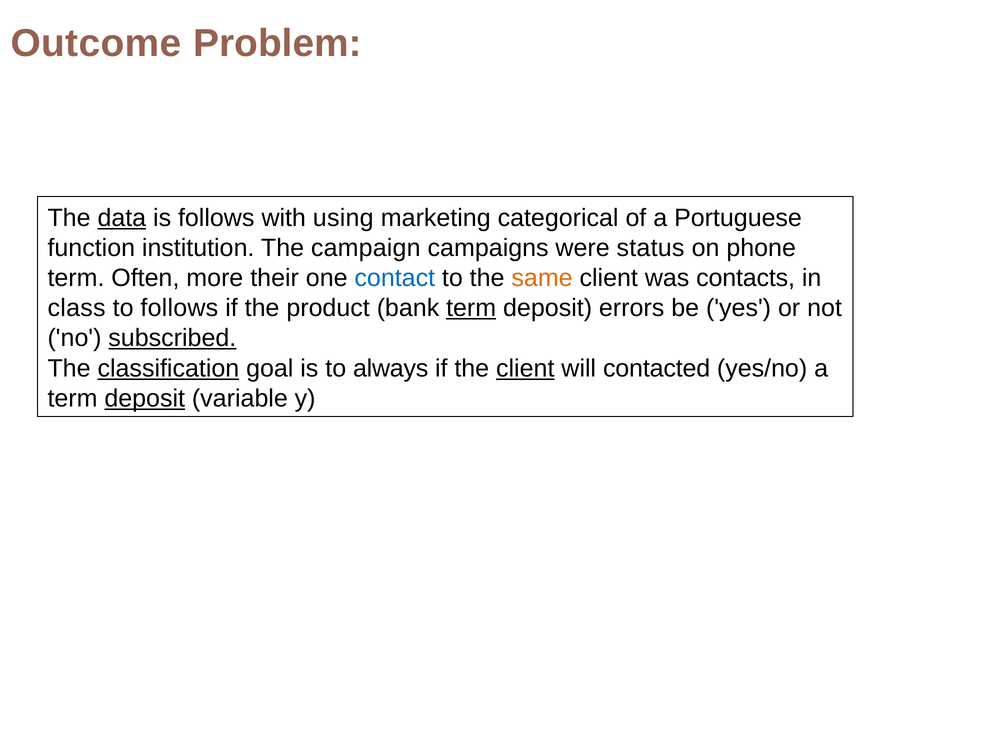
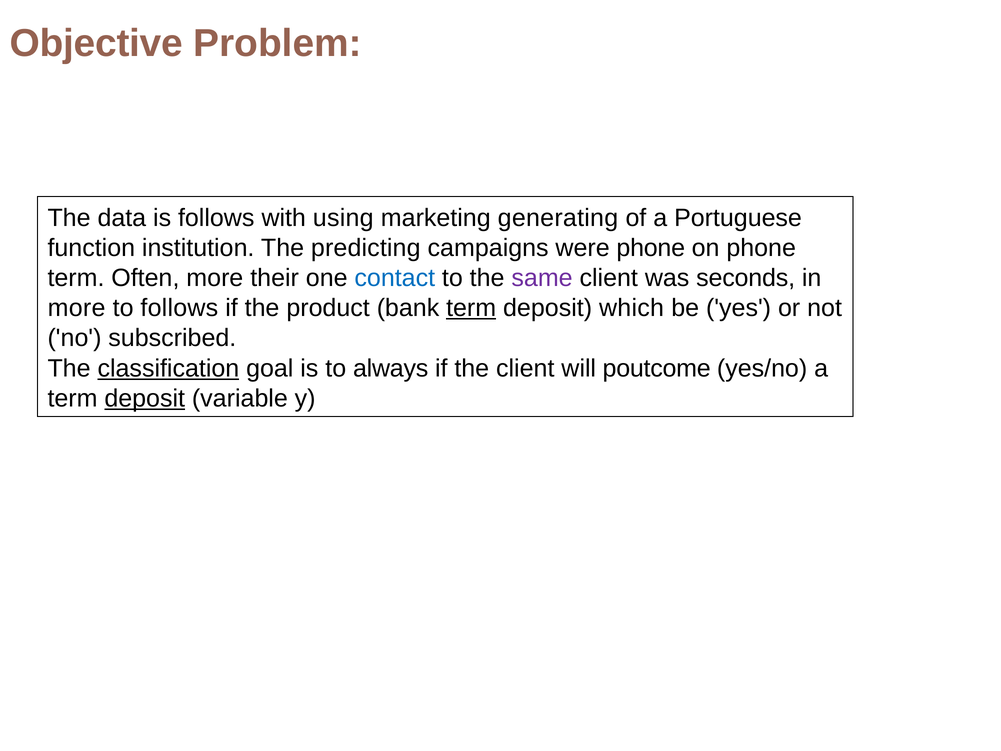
Outcome: Outcome -> Objective (96, 43)
data underline: present -> none (122, 218)
categorical: categorical -> generating (558, 218)
campaign: campaign -> predicting (366, 248)
were status: status -> phone (651, 248)
same colour: orange -> purple (542, 278)
contacts: contacts -> seconds (746, 278)
class: class -> more (77, 308)
errors: errors -> which (632, 308)
subscribed underline: present -> none (172, 338)
client underline: present -> none (525, 368)
contacted: contacted -> poutcome (657, 368)
